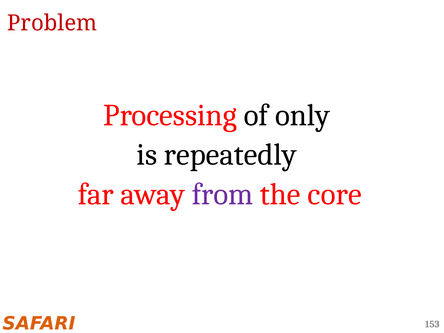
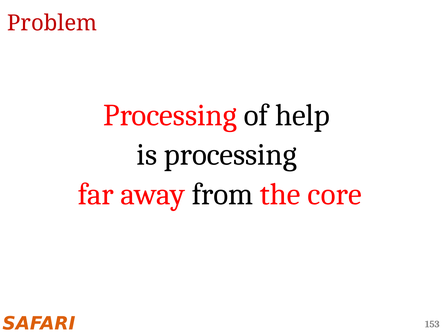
only: only -> help (303, 115)
is repeatedly: repeatedly -> processing (230, 155)
from colour: purple -> black (222, 194)
